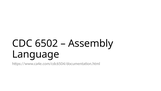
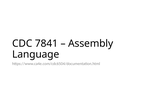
6502: 6502 -> 7841 (46, 43)
